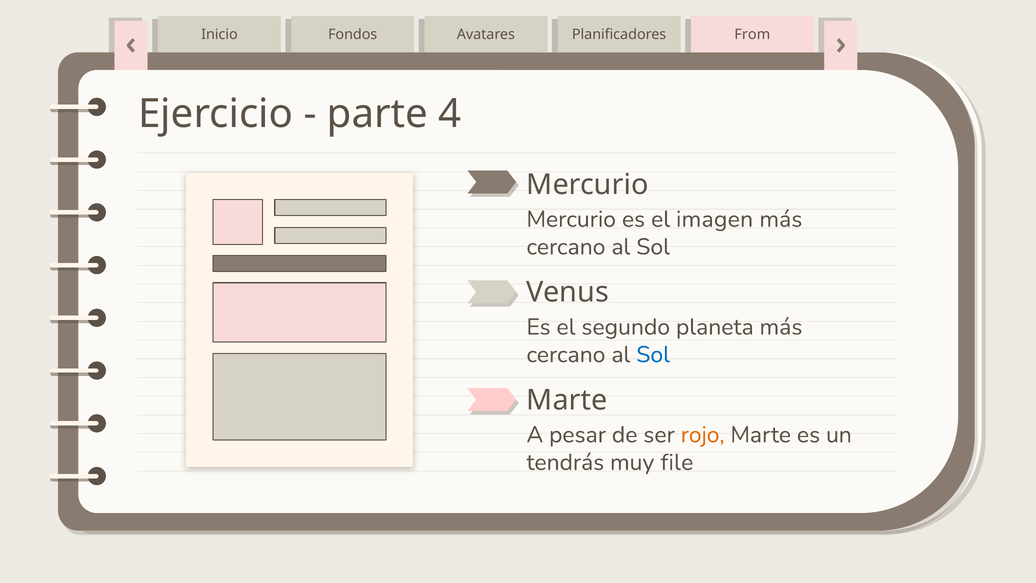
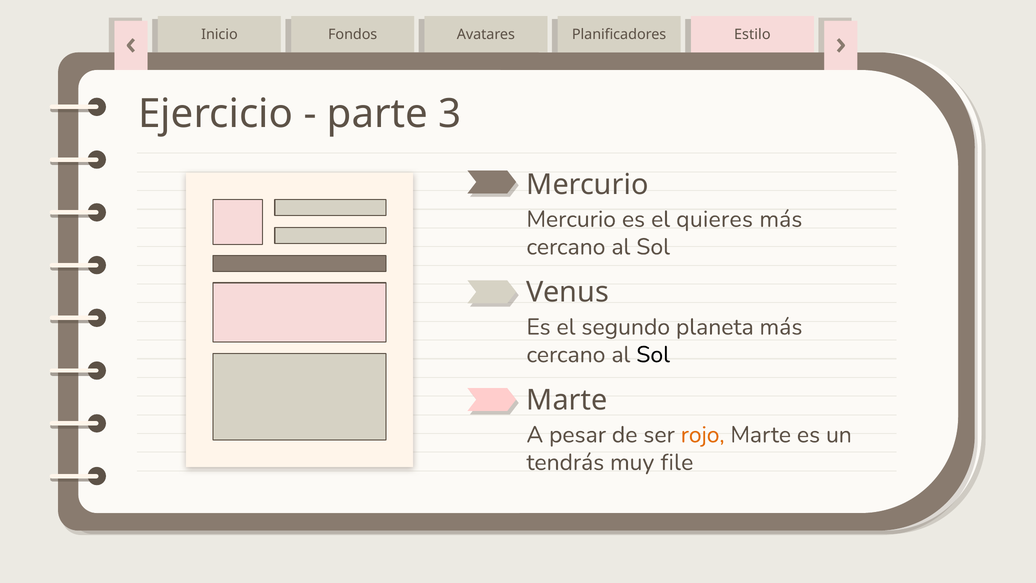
From: From -> Estilo (752, 34)
4: 4 -> 3 (450, 114)
imagen: imagen -> quieres (715, 219)
Sol colour: blue -> black (653, 354)
